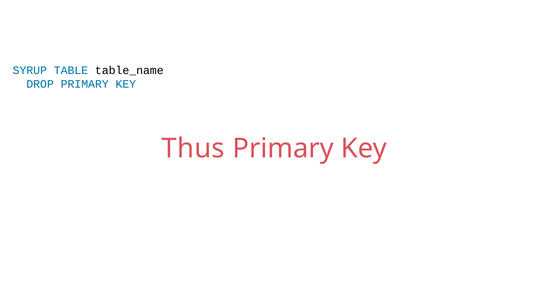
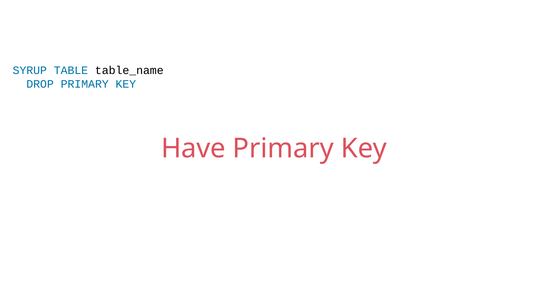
Thus: Thus -> Have (193, 149)
